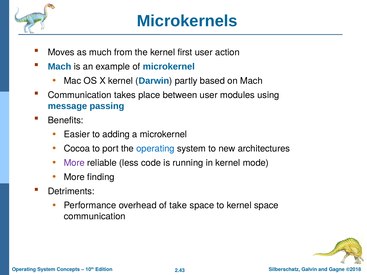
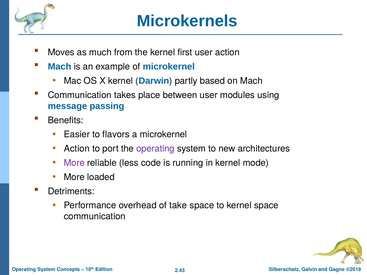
adding: adding -> flavors (116, 135)
Cocoa: Cocoa -> Action (77, 149)
operating colour: blue -> purple (155, 149)
finding: finding -> loaded (101, 177)
